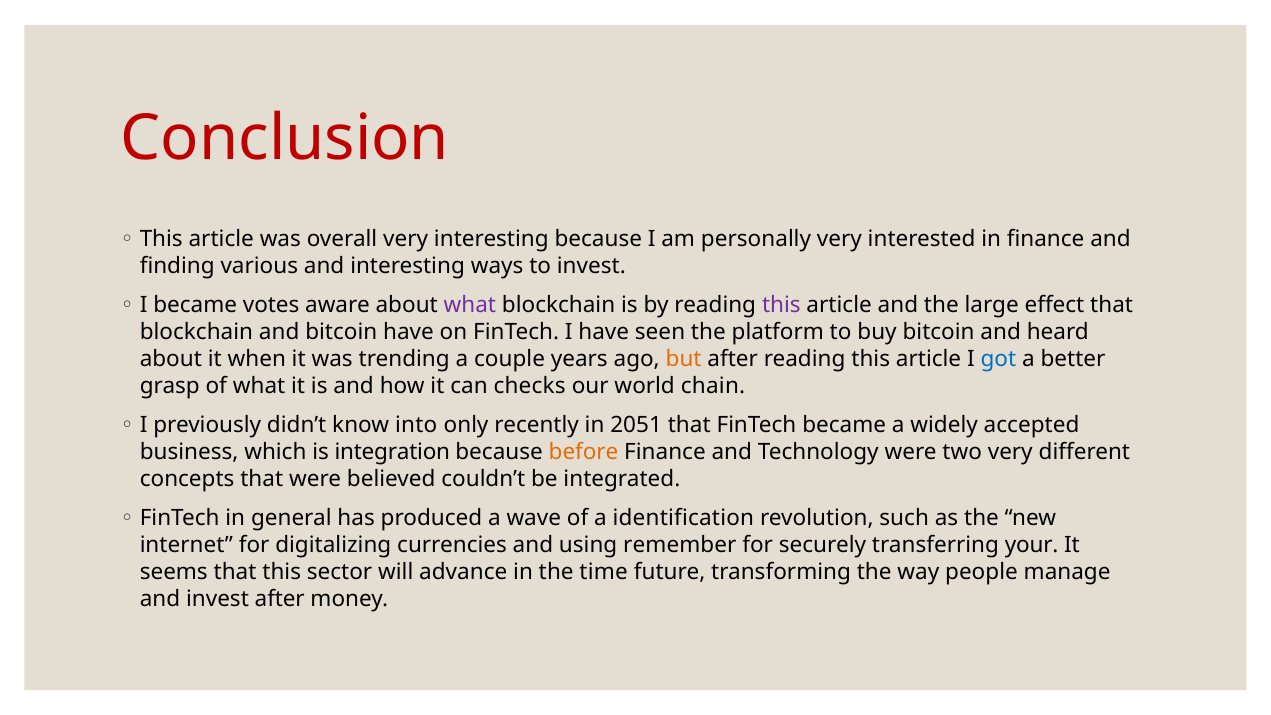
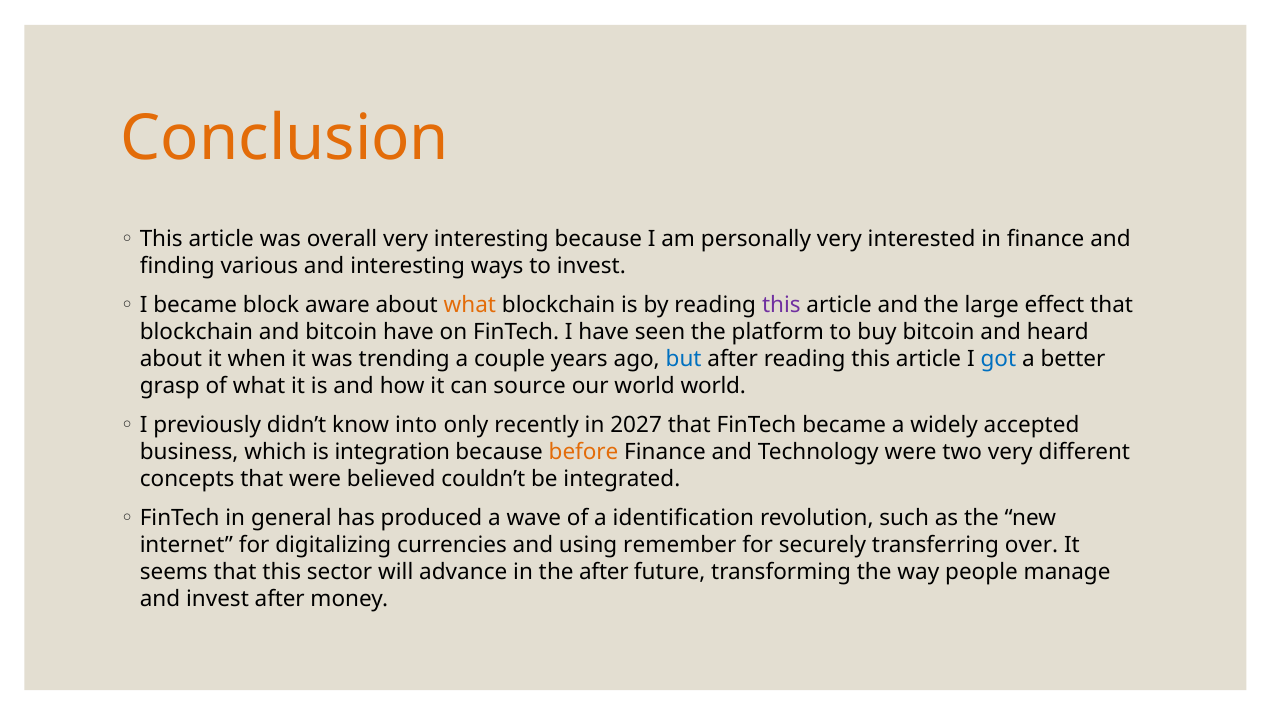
Conclusion colour: red -> orange (285, 138)
votes: votes -> block (271, 305)
what colour: purple -> orange (470, 305)
but colour: orange -> blue (684, 359)
checks: checks -> source (530, 386)
world chain: chain -> world (713, 386)
2051: 2051 -> 2027 (636, 425)
your: your -> over (1032, 545)
the time: time -> after (604, 572)
